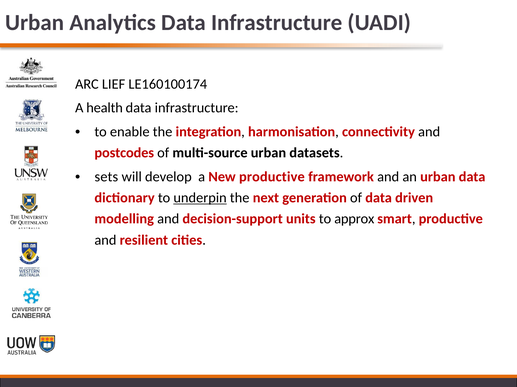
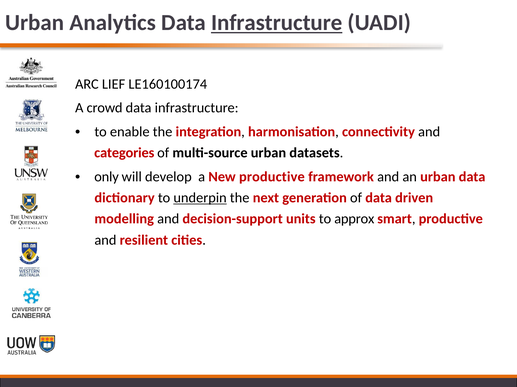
Infrastructure underline: none -> present (277, 23)
health: health -> crowd (105, 108)
postcodes: postcodes -> categories (124, 153)
sets: sets -> only (107, 177)
